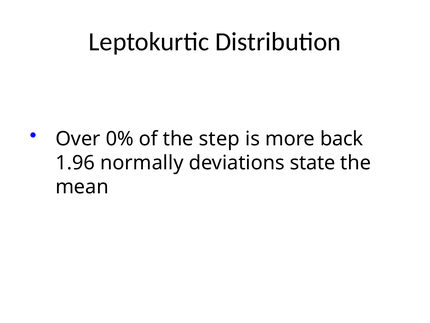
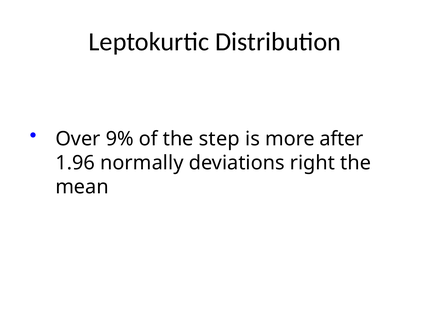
0%: 0% -> 9% (120, 139)
back: back -> after (342, 139)
state: state -> right (312, 163)
